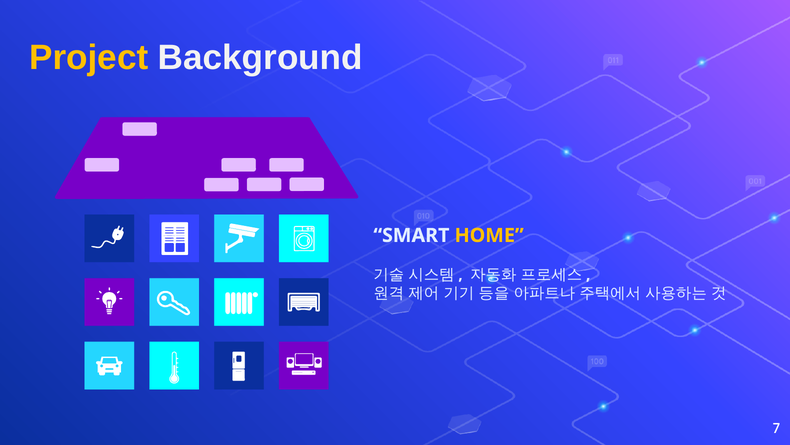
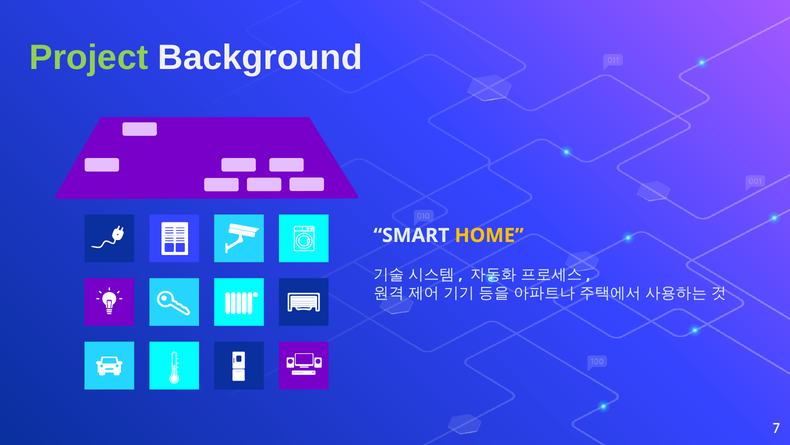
Project colour: yellow -> light green (89, 57)
